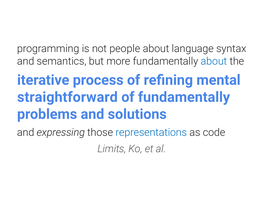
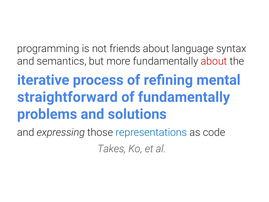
people: people -> friends (125, 49)
about colour: blue -> red (214, 61)
Limits: Limits -> Takes (112, 149)
